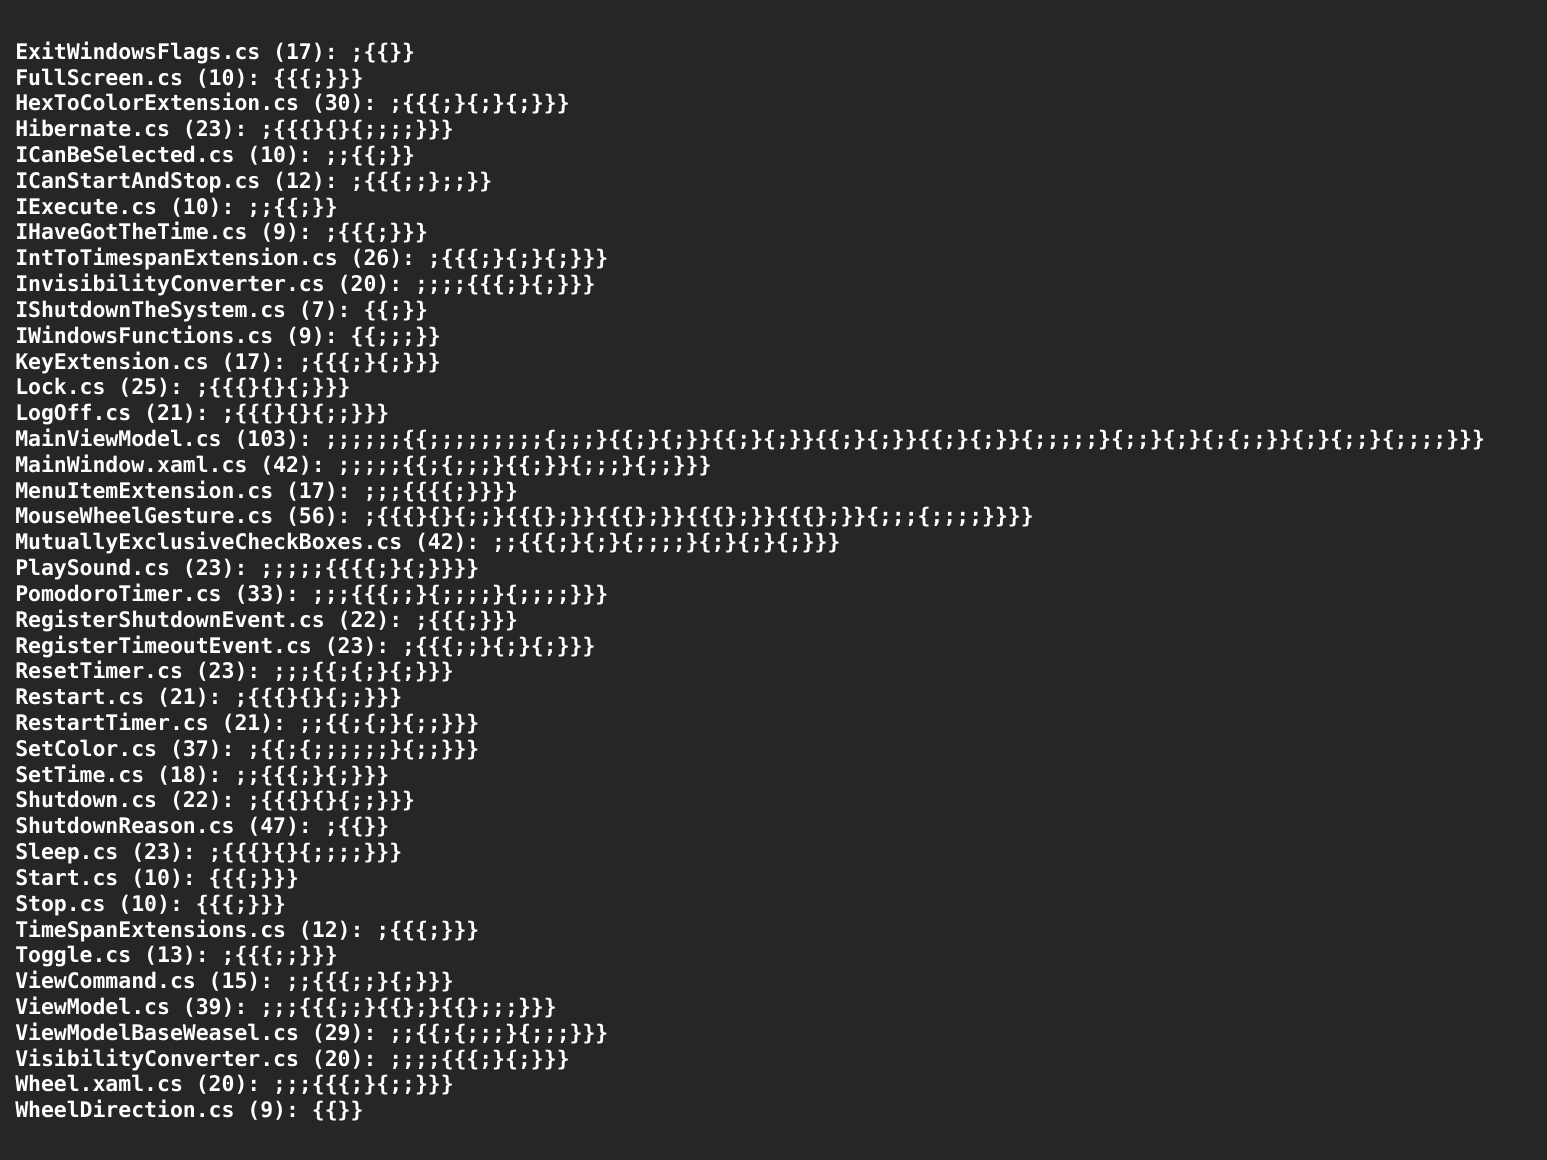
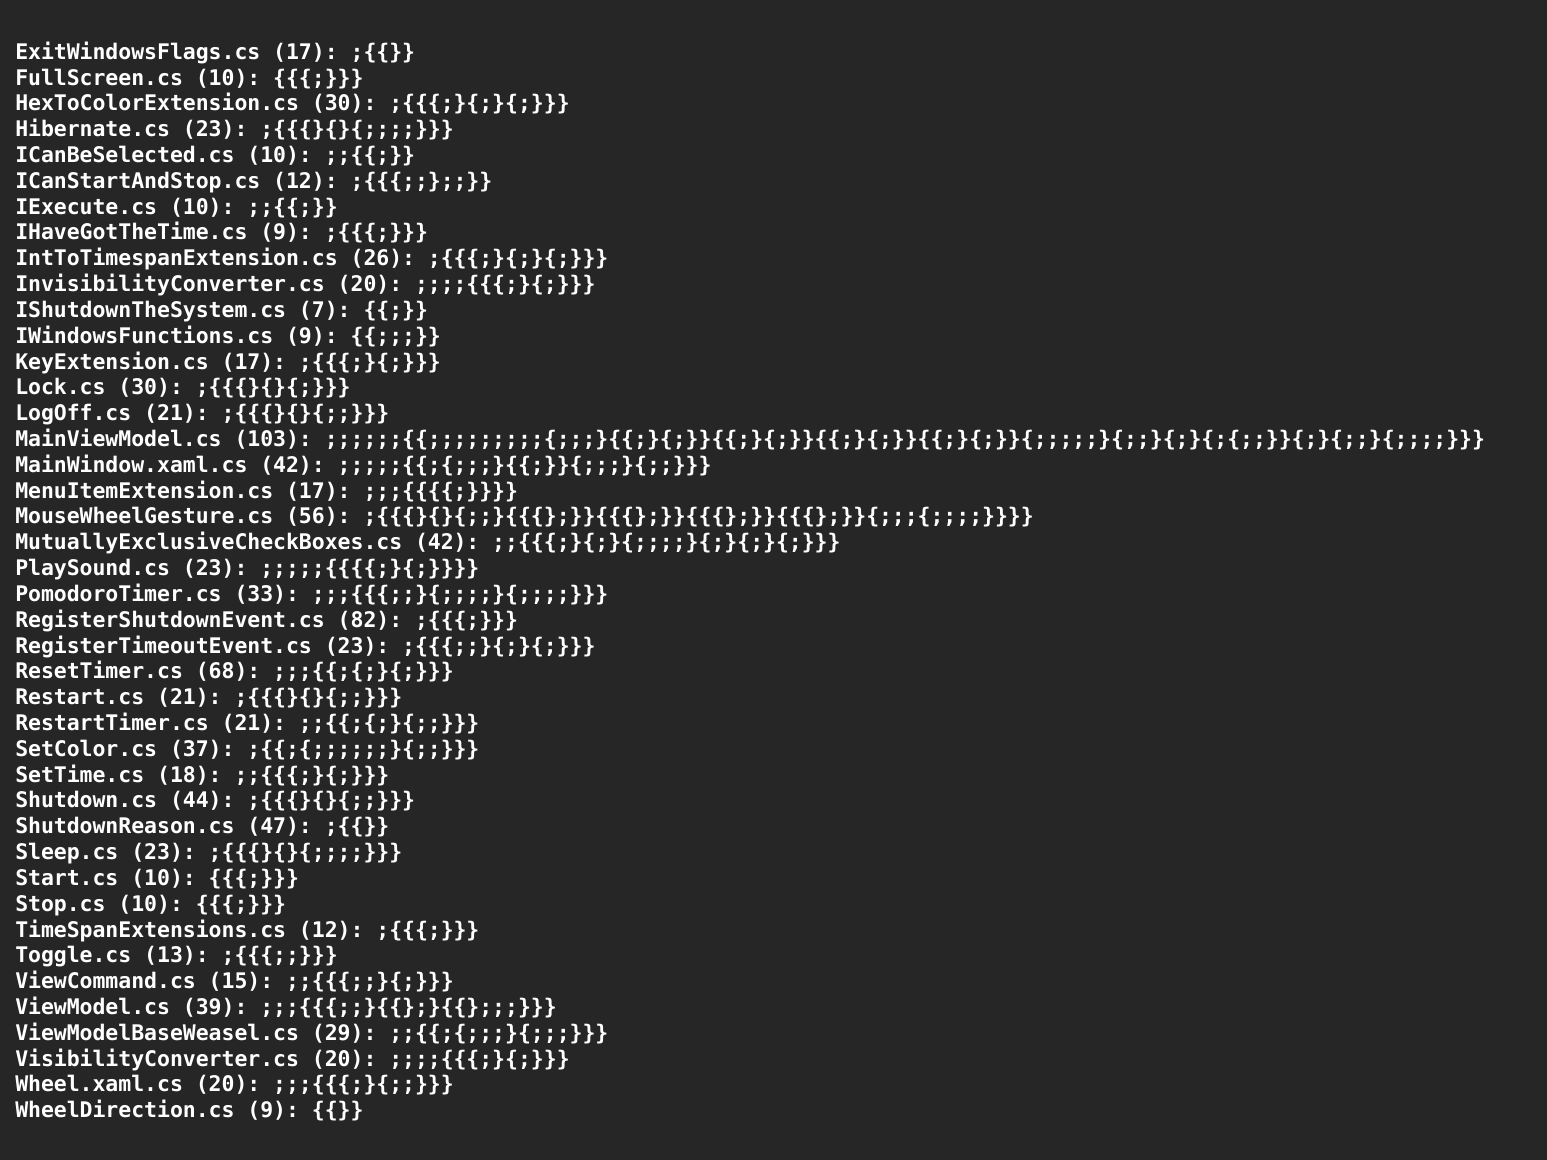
Lock.cs 25: 25 -> 30 (151, 388)
RegisterShutdownEvent.cs 22: 22 -> 82 (370, 620)
ResetTimer.cs 23: 23 -> 68 (228, 672)
Shutdown.cs 22: 22 -> 44 (202, 801)
